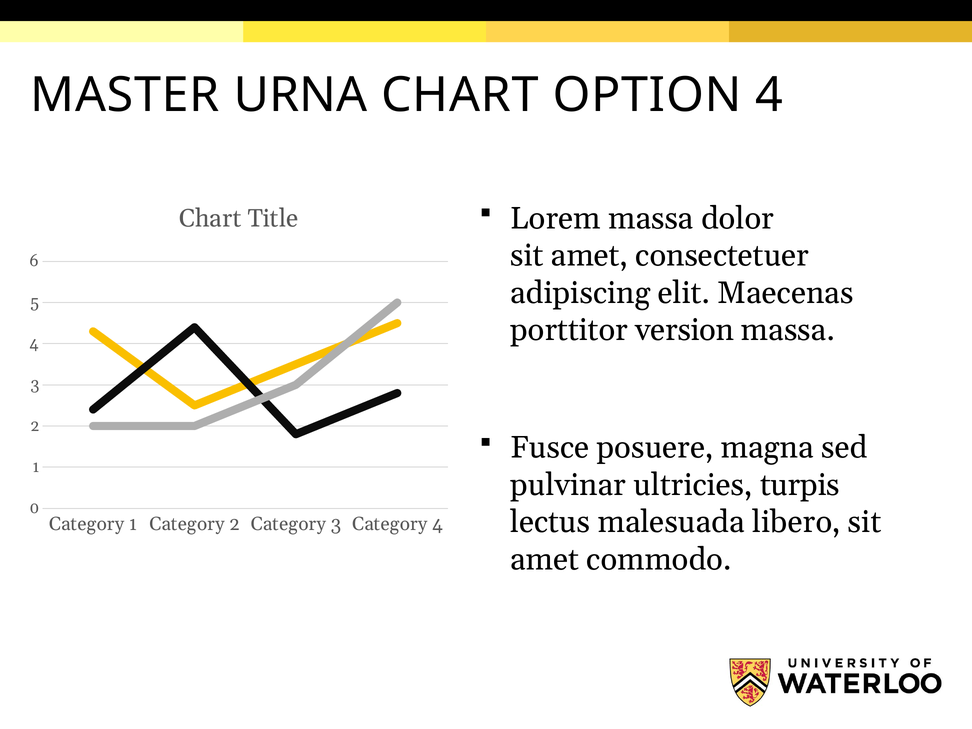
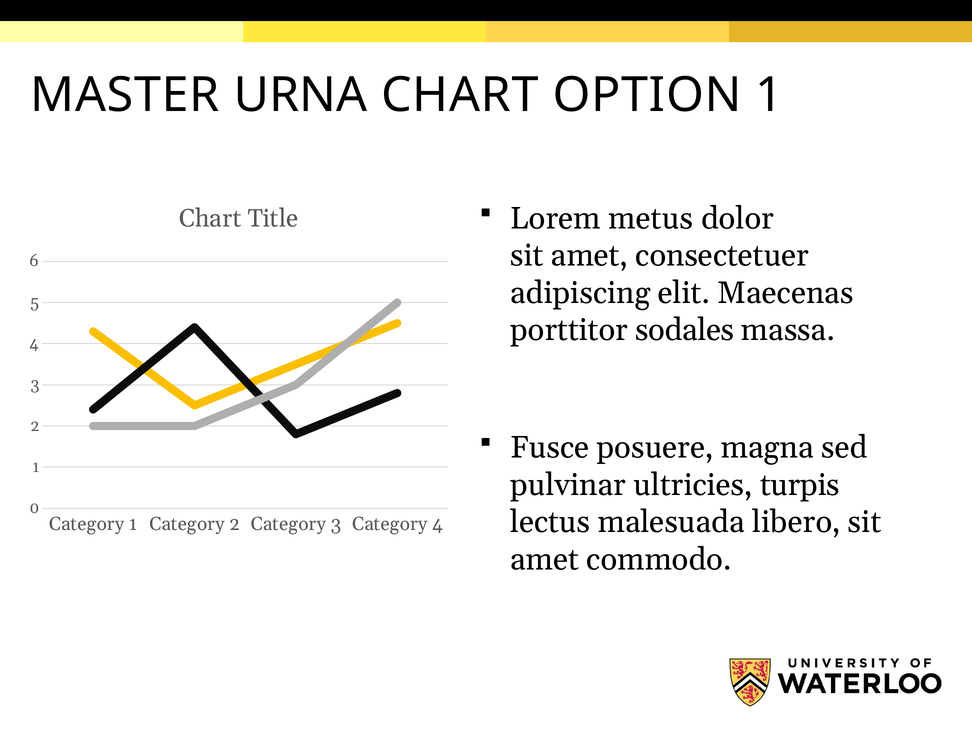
OPTION 4: 4 -> 1 (769, 95)
Lorem massa: massa -> metus (651, 218)
version: version -> sodales (685, 330)
